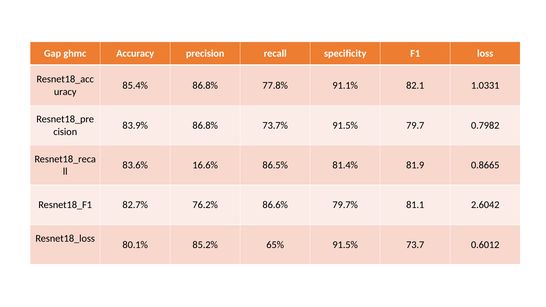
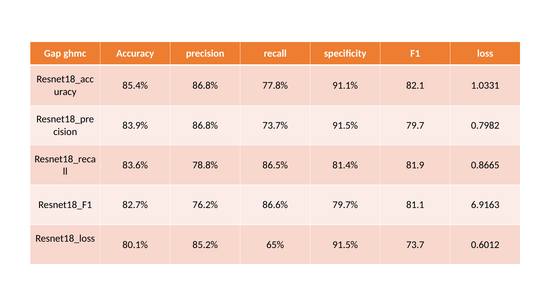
16.6%: 16.6% -> 78.8% (205, 165)
2.6042: 2.6042 -> 6.9163 (485, 205)
